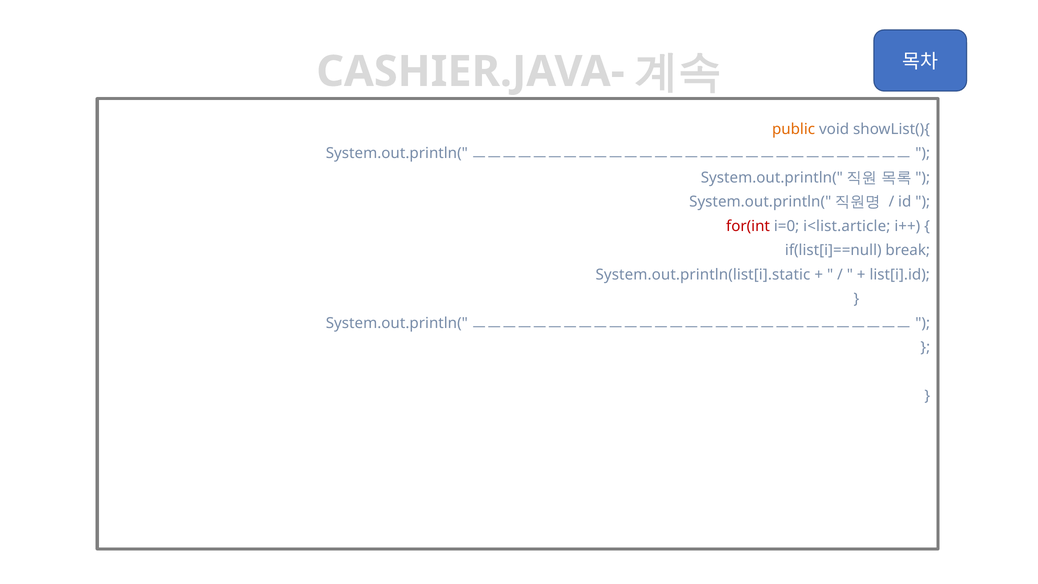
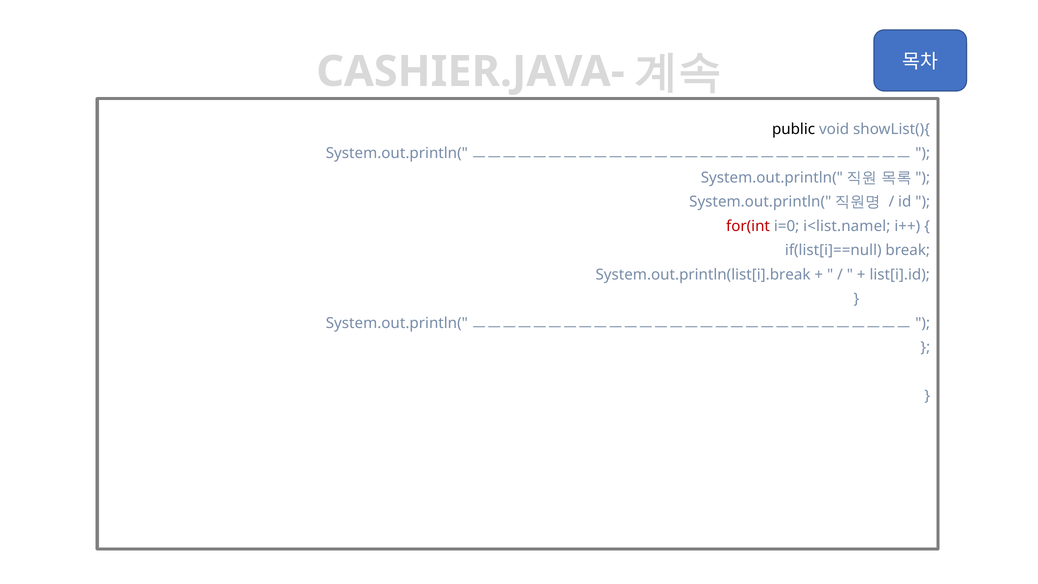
public colour: orange -> black (794, 129)
i<list.article: i<list.article -> i<list.namel (847, 226)
System.out.println(list[i].static: System.out.println(list[i].static -> System.out.println(list[i].break (703, 274)
